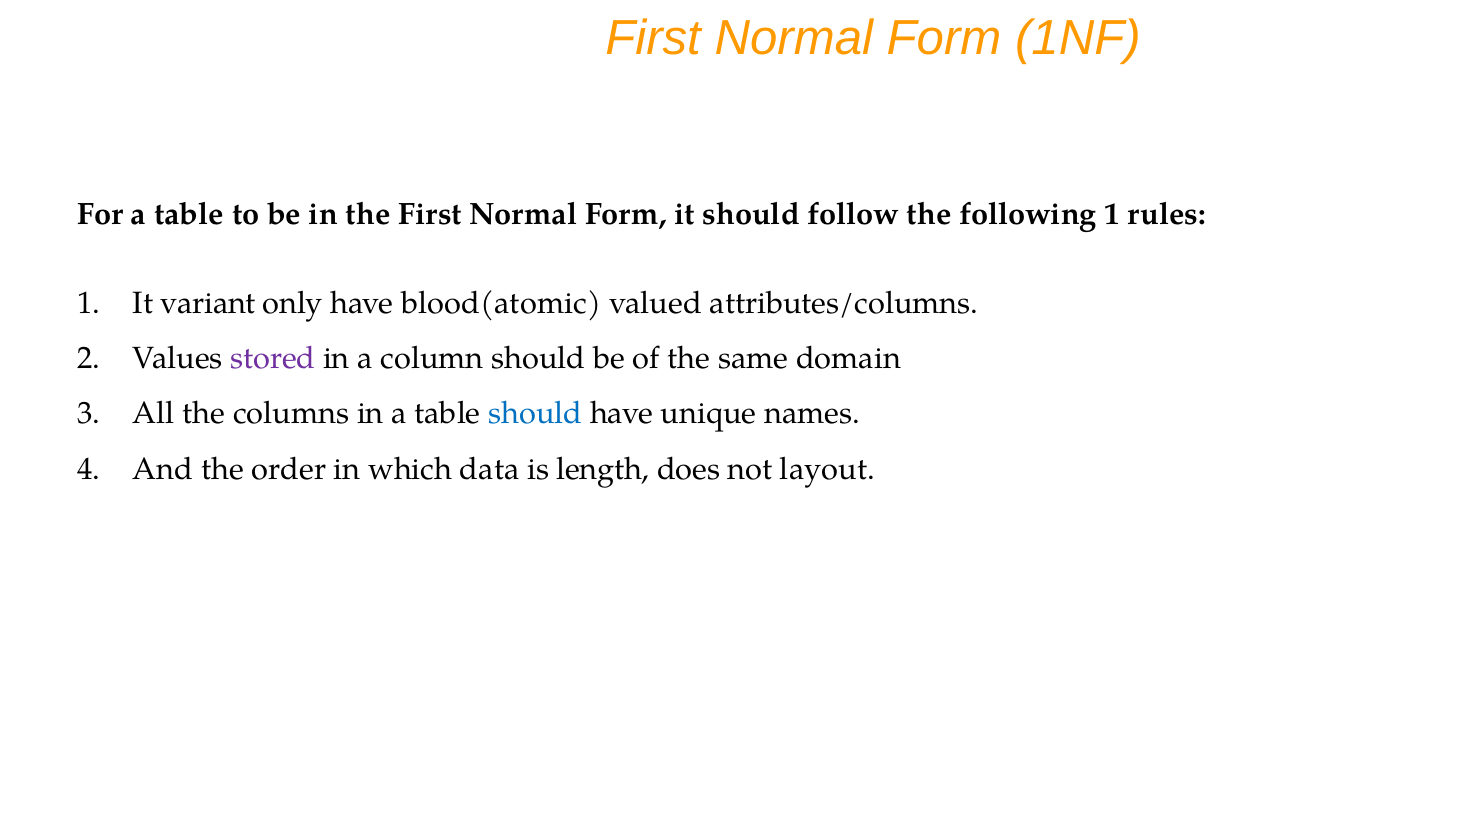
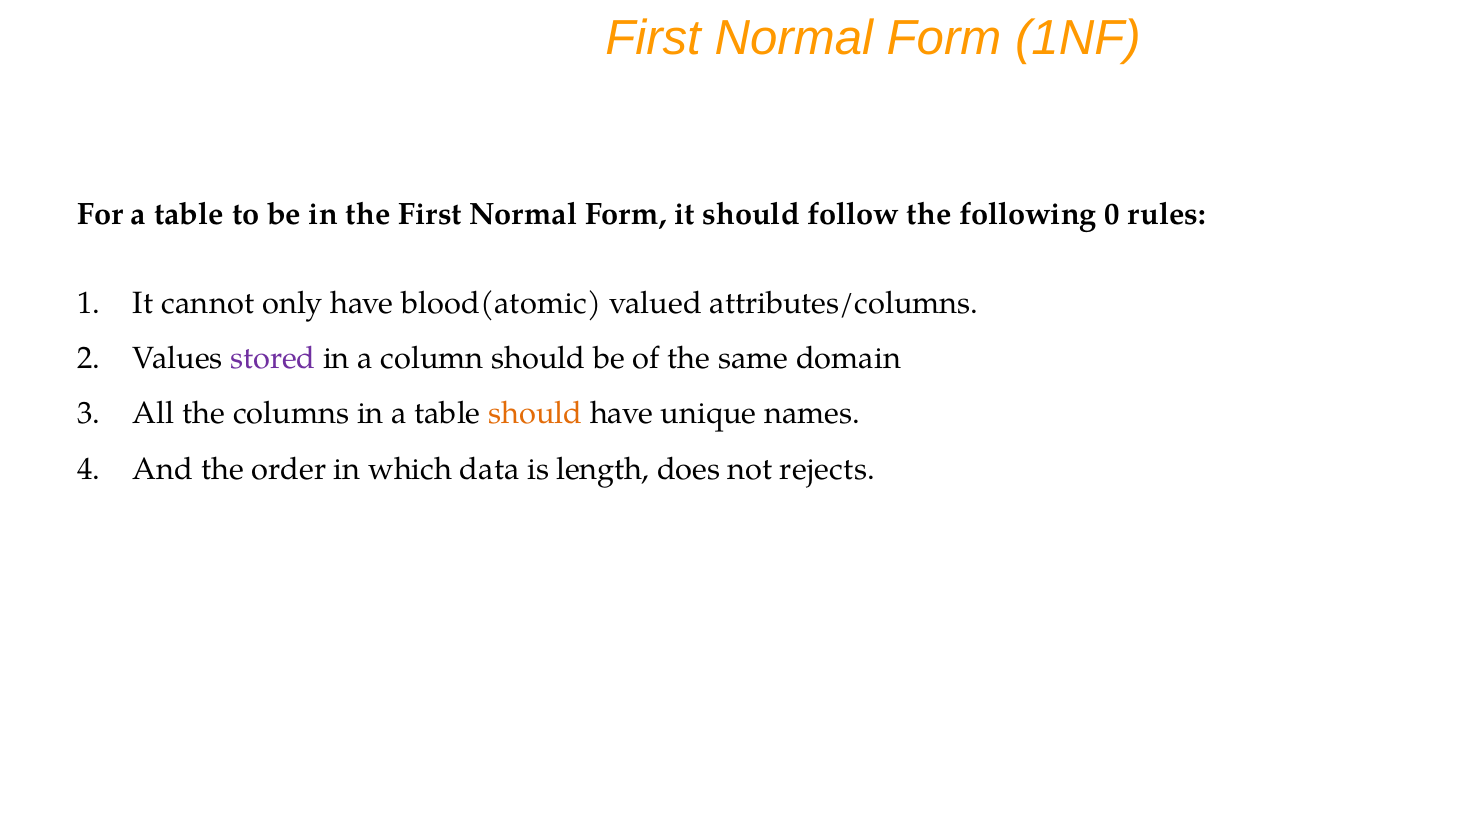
following 1: 1 -> 0 (1112, 214)
variant: variant -> cannot (208, 303)
should colour: blue -> orange (535, 413)
layout: layout -> rejects (828, 469)
